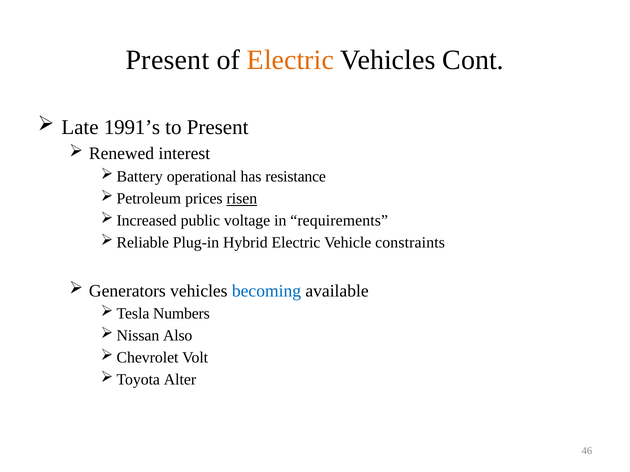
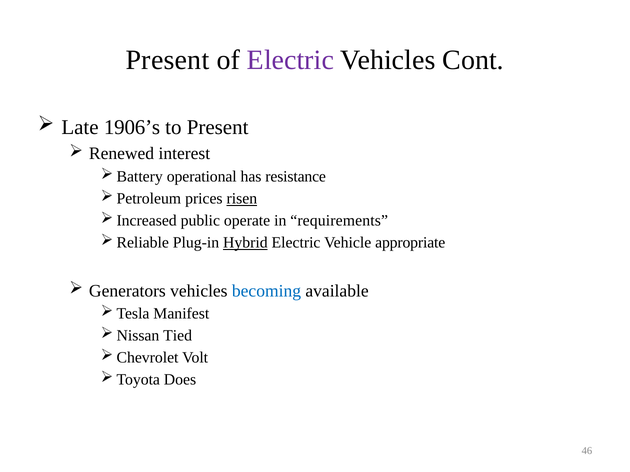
Electric colour: orange -> purple (290, 60)
1991’s: 1991’s -> 1906’s (132, 127)
voltage: voltage -> operate (247, 221)
Hybrid underline: none -> present (245, 243)
constraints: constraints -> appropriate (410, 243)
Numbers: Numbers -> Manifest (181, 314)
Also: Also -> Tied (178, 336)
Alter: Alter -> Does (180, 380)
